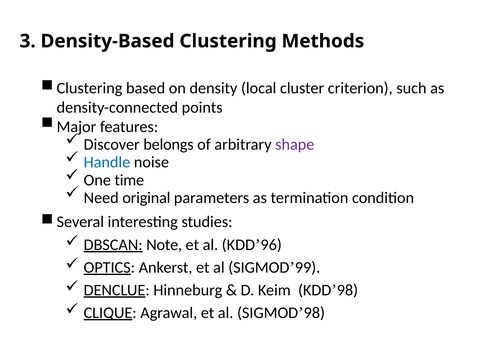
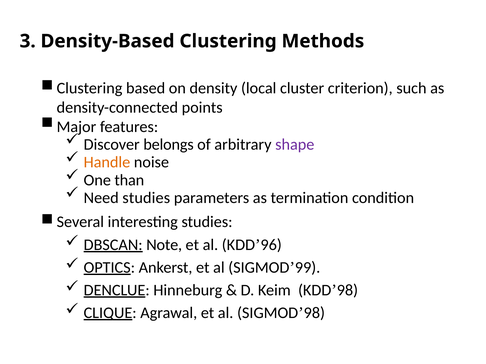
Handle colour: blue -> orange (107, 162)
time: time -> than (129, 180)
Need original: original -> studies (146, 198)
